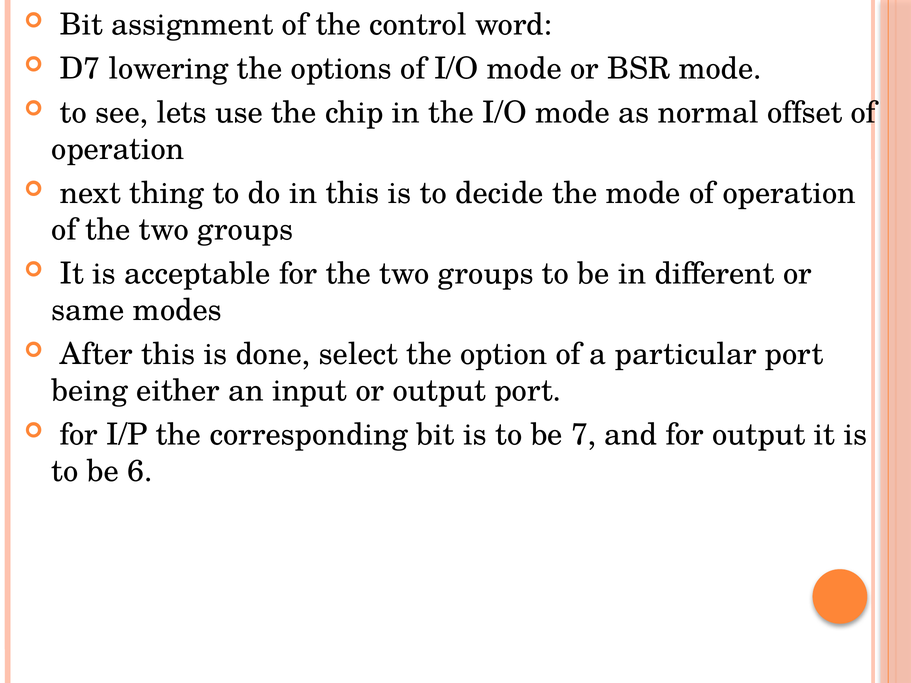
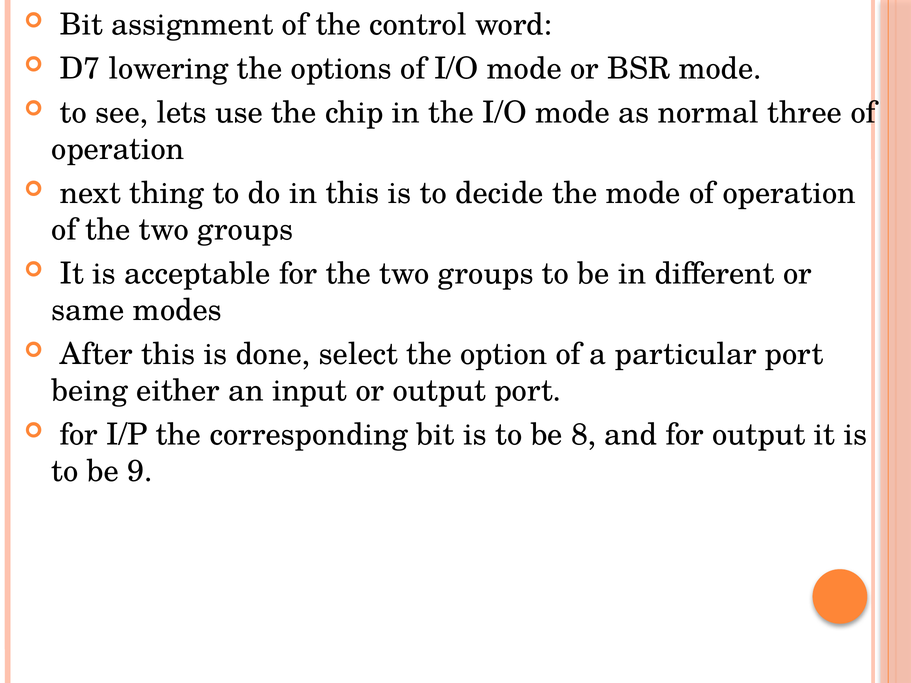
offset: offset -> three (805, 113)
7: 7 -> 8 (584, 435)
6: 6 -> 9 (140, 471)
